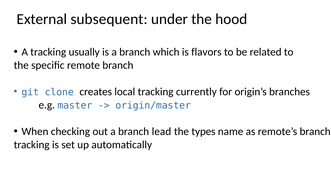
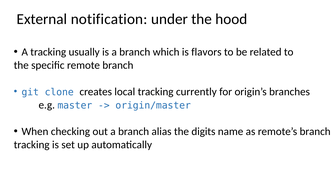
subsequent: subsequent -> notification (109, 19)
lead: lead -> alias (162, 132)
types: types -> digits (203, 132)
